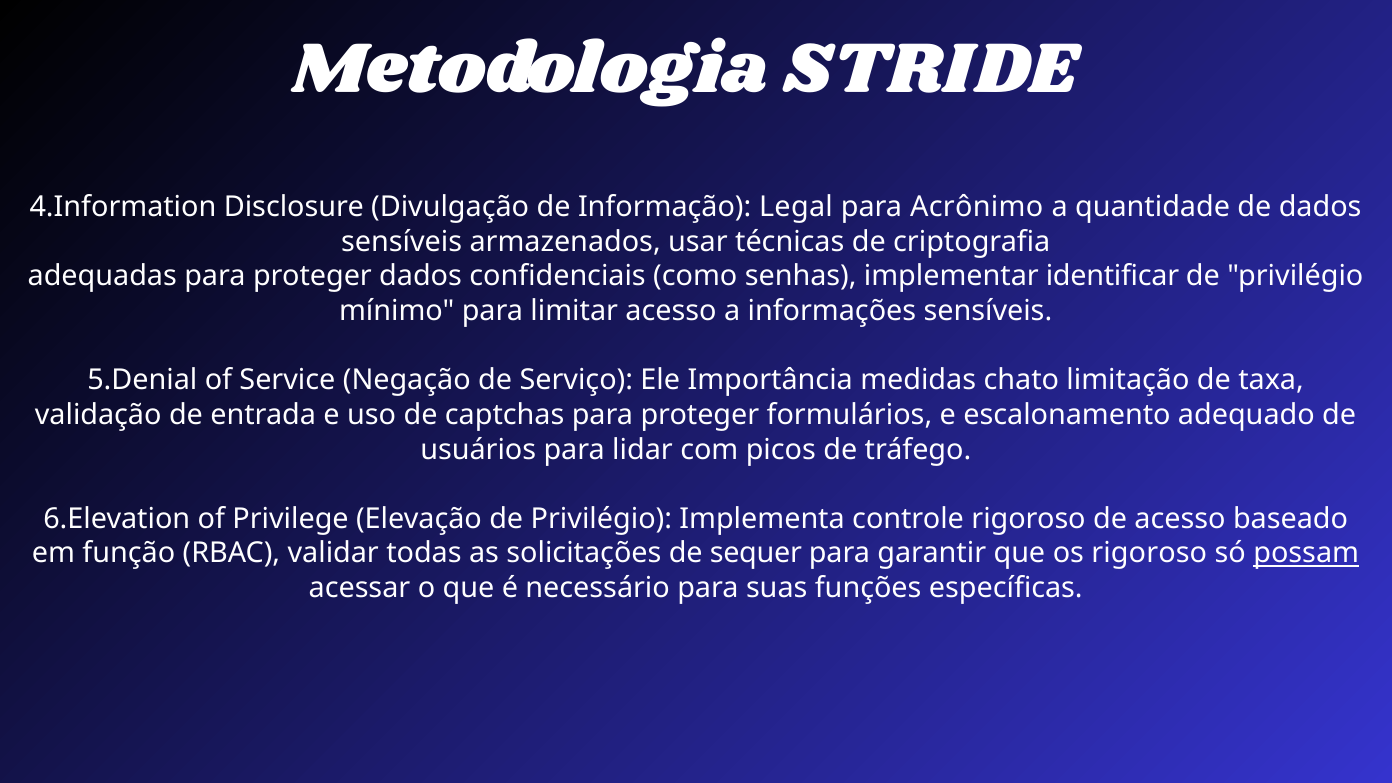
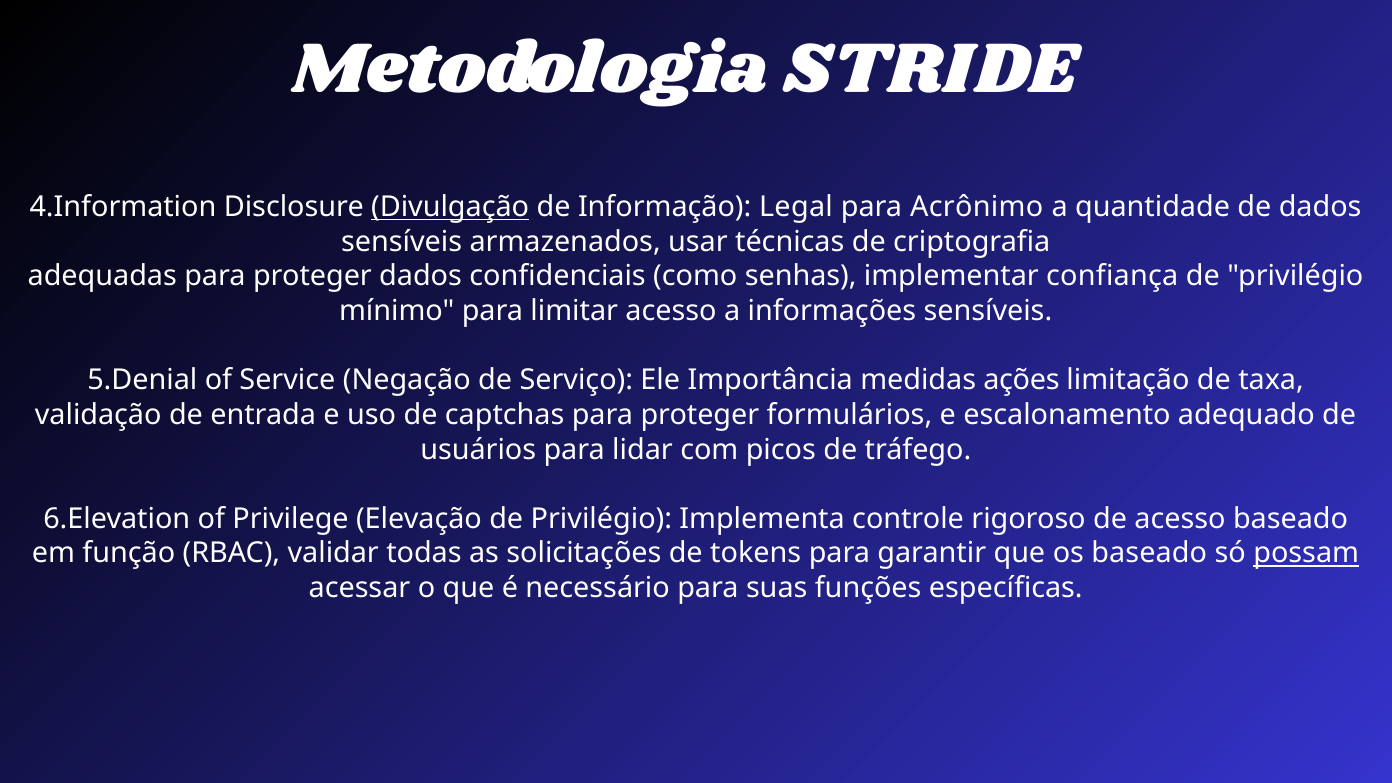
Divulgação underline: none -> present (450, 207)
identificar: identificar -> confiança (1112, 276)
chato: chato -> ações (1021, 380)
sequer: sequer -> tokens (756, 553)
os rigoroso: rigoroso -> baseado (1149, 553)
